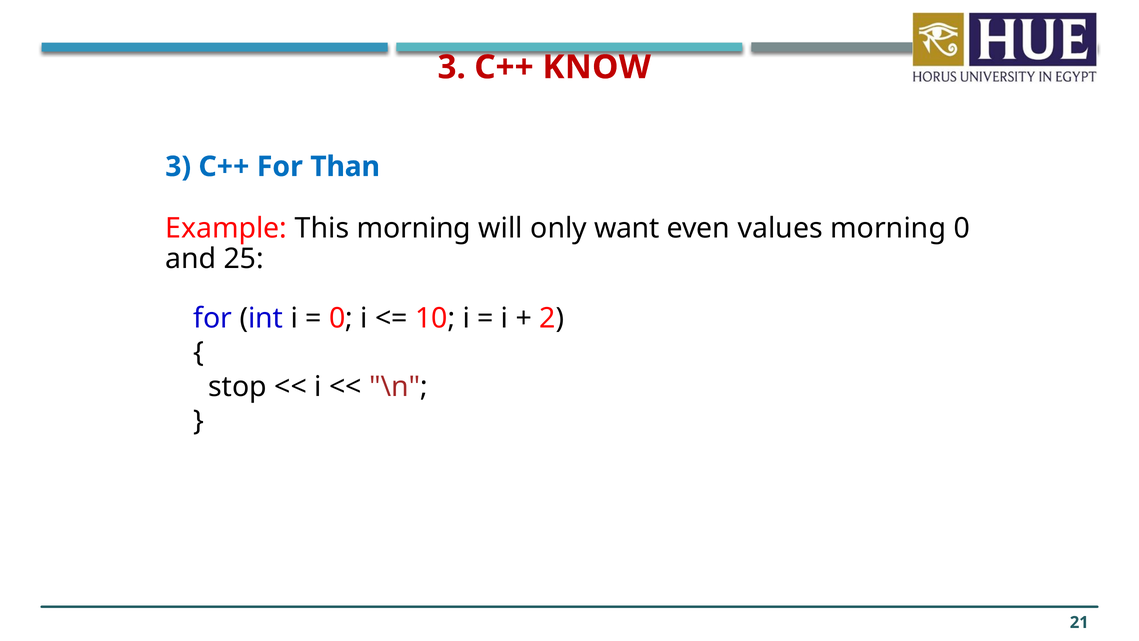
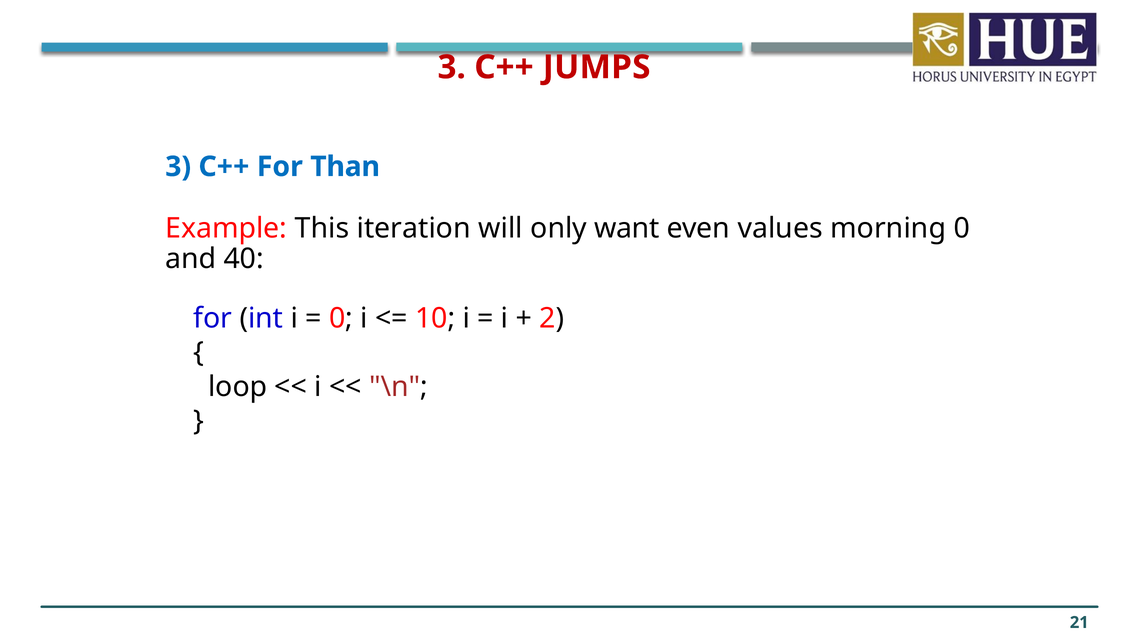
KNOW: KNOW -> JUMPS (597, 67)
This morning: morning -> iteration (414, 228)
25: 25 -> 40 (244, 259)
stop: stop -> loop (238, 387)
